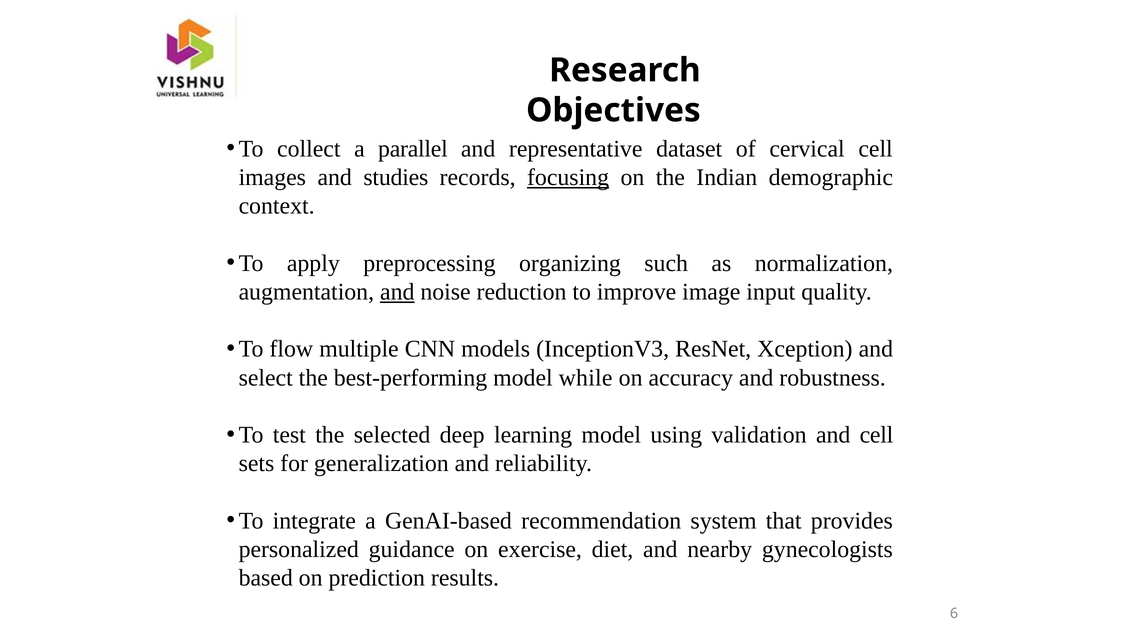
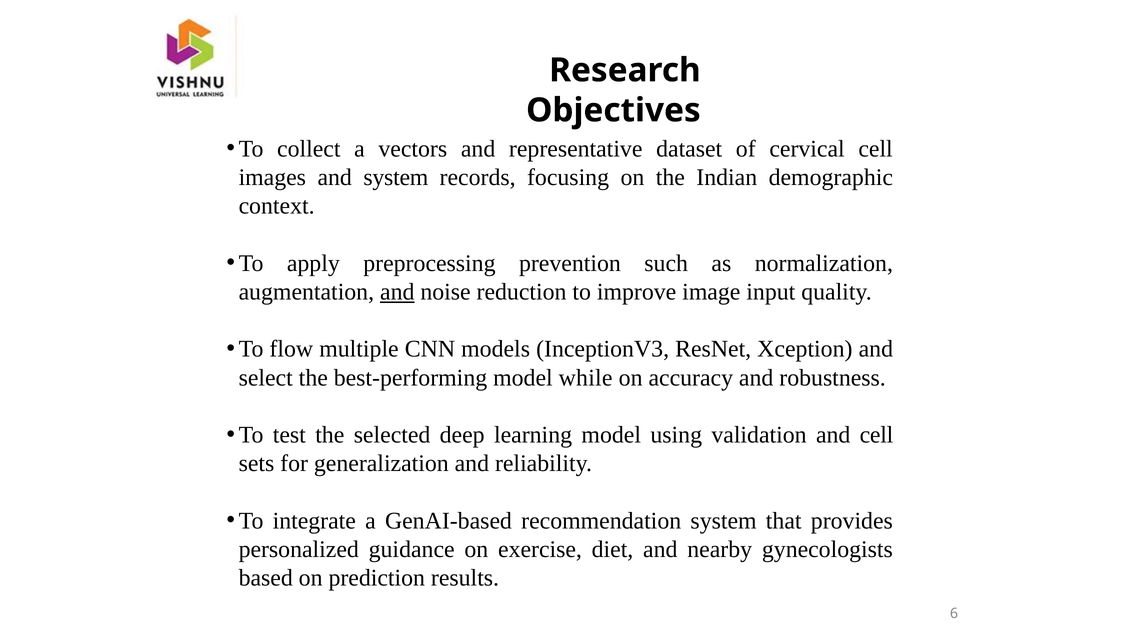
parallel: parallel -> vectors (413, 149)
and studies: studies -> system (396, 177)
focusing underline: present -> none (568, 177)
organizing: organizing -> prevention (570, 263)
